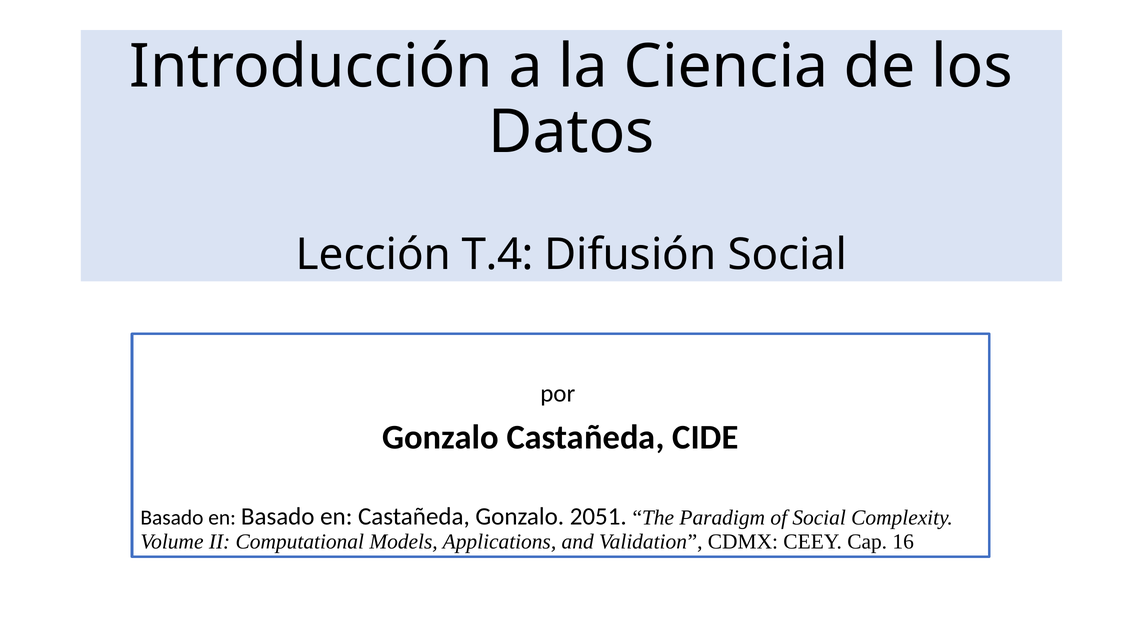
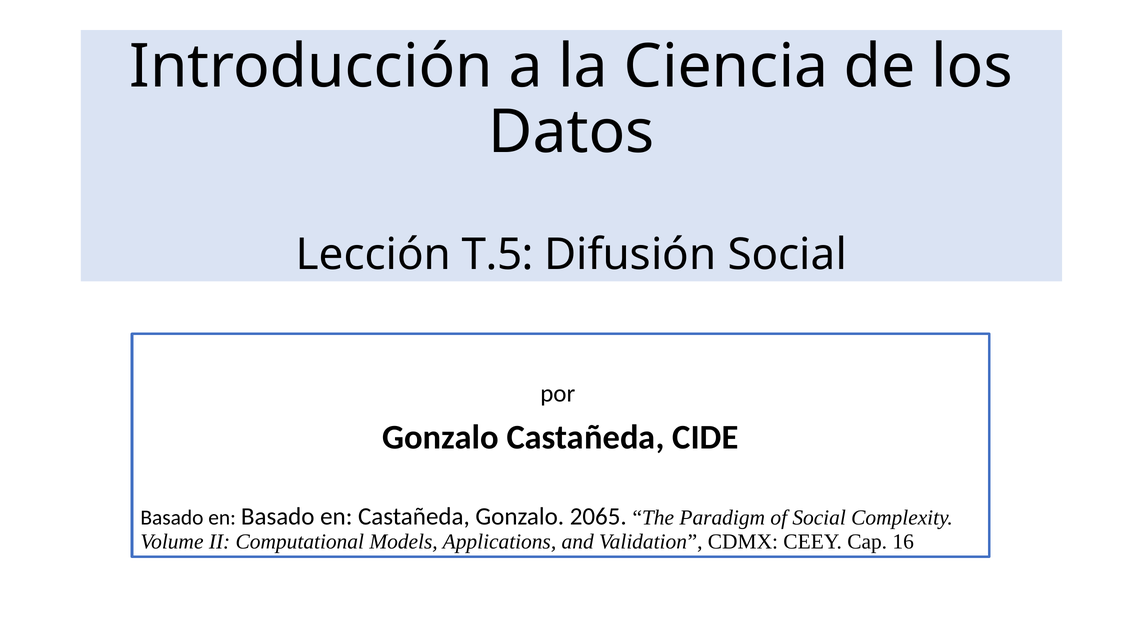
T.4: T.4 -> T.5 (498, 255)
2051: 2051 -> 2065 (598, 516)
